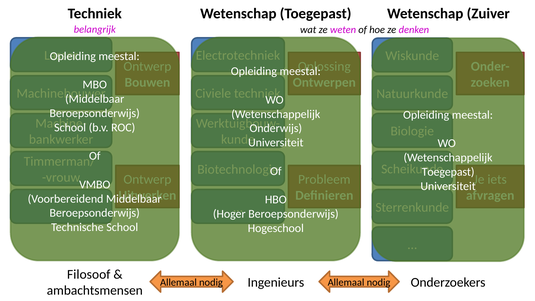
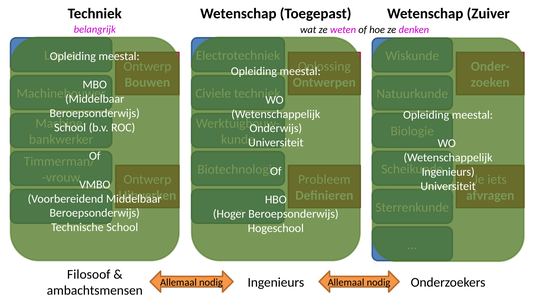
Toegepast: Toegepast -> Ingenieurs (448, 172)
